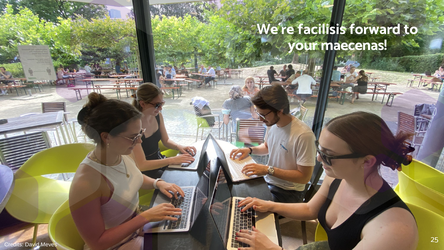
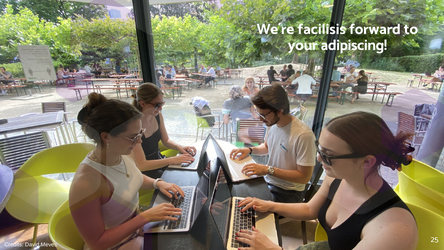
maecenas: maecenas -> adipiscing (354, 45)
